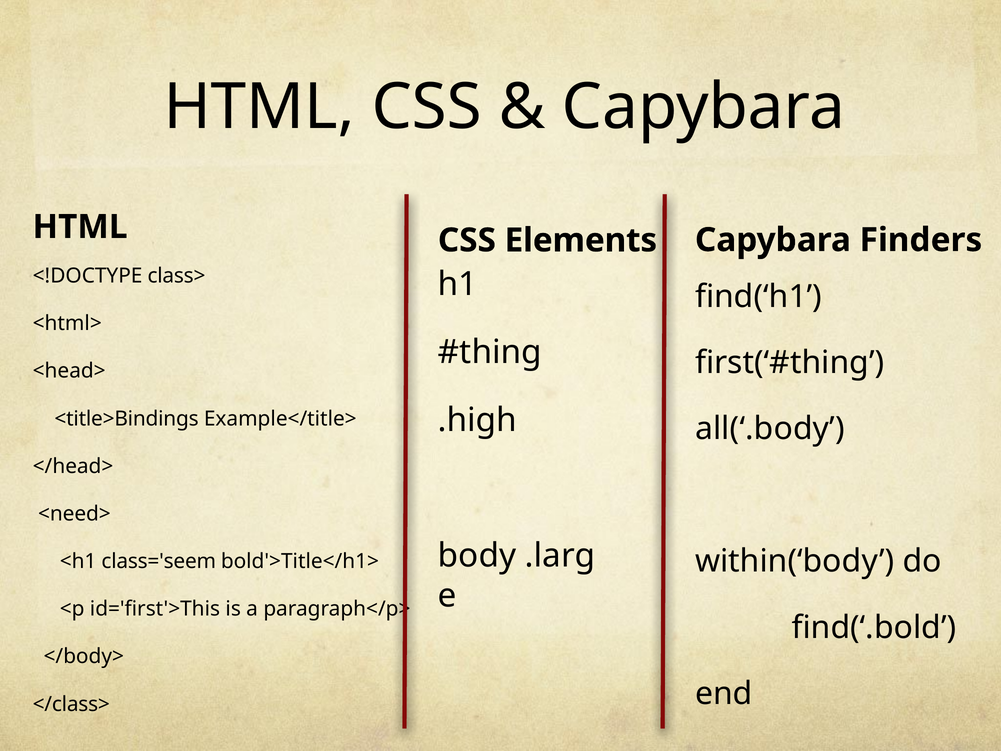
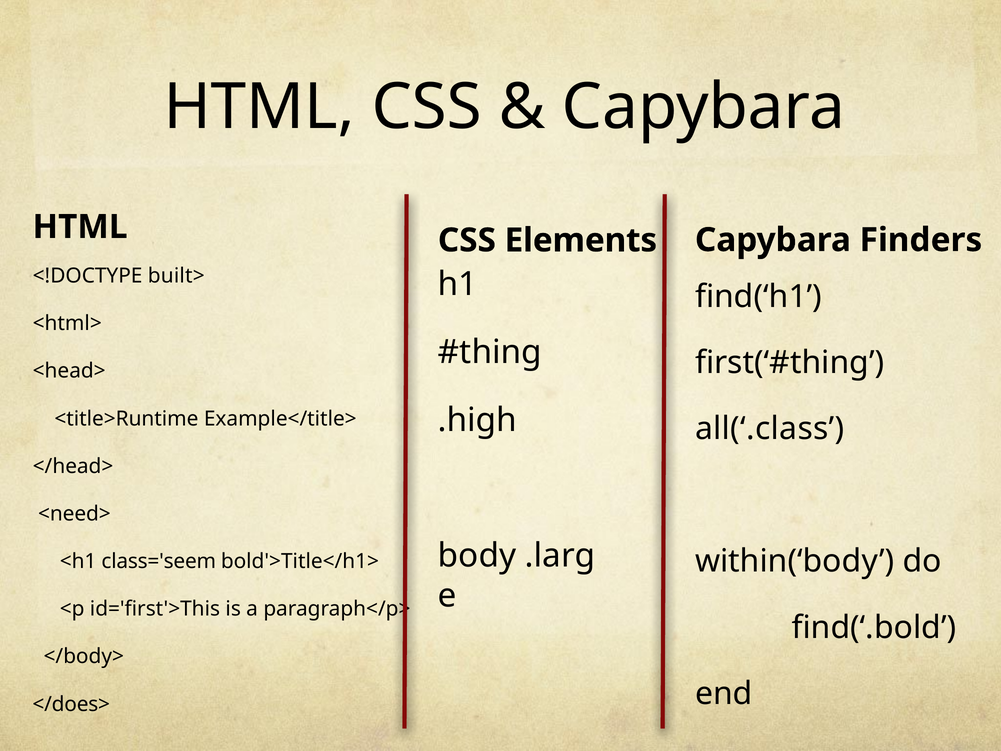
class>: class> -> built> (176, 276)
<title>Bindings: <title>Bindings -> <title>Runtime (126, 419)
all(‘.body: all(‘.body -> all(‘.class (770, 429)
</class>: </class> -> </does> (71, 704)
